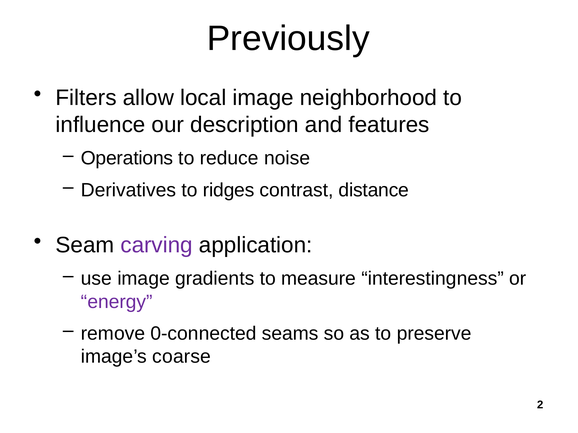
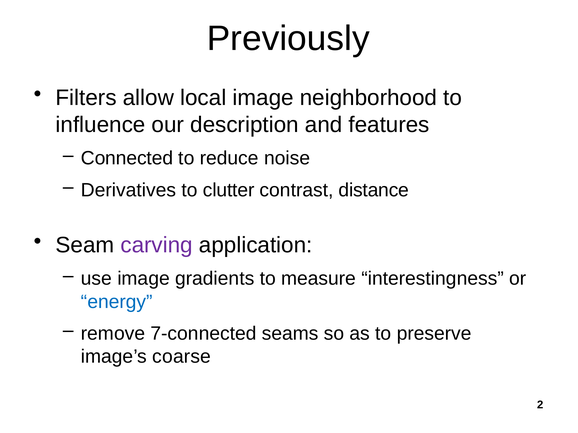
Operations: Operations -> Connected (127, 158)
ridges: ridges -> clutter (229, 190)
energy colour: purple -> blue (117, 302)
0-connected: 0-connected -> 7-connected (203, 334)
